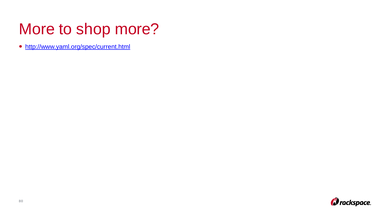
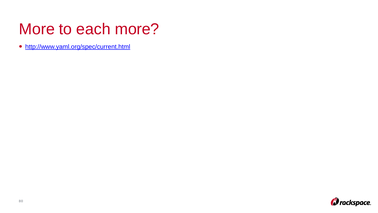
shop: shop -> each (93, 29)
